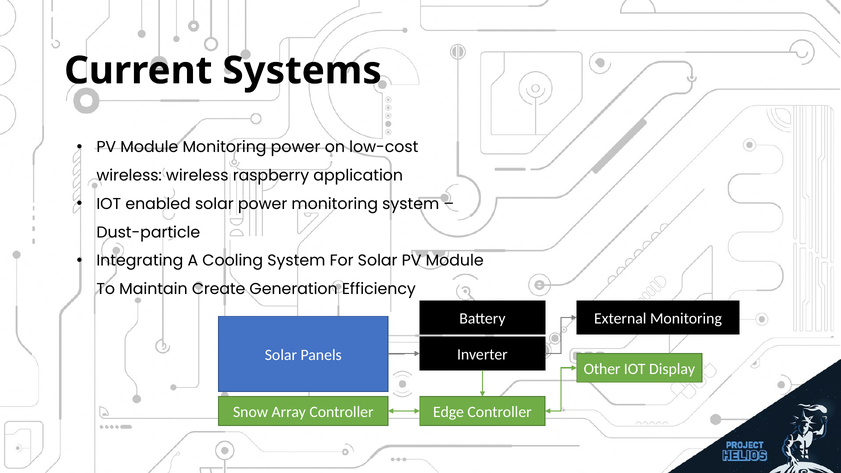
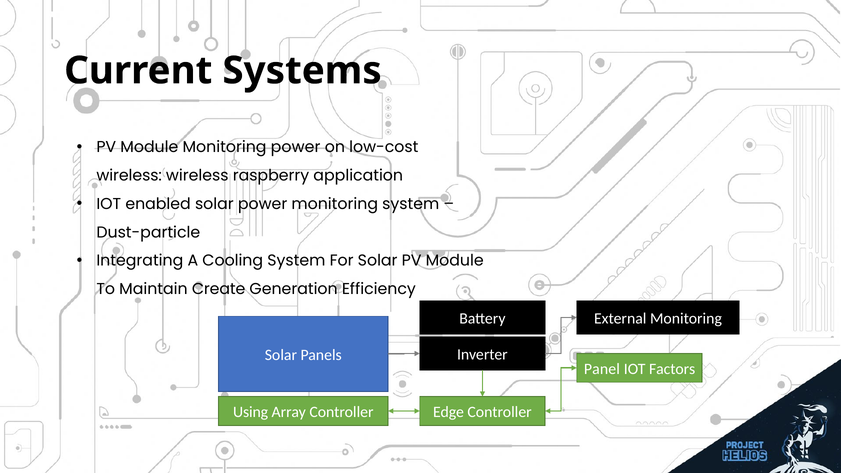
Other: Other -> Panel (602, 369)
Display: Display -> Factors (672, 369)
Snow: Snow -> Using (251, 412)
